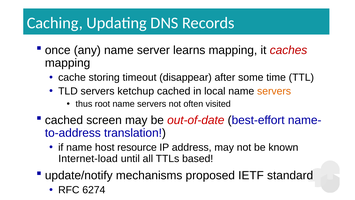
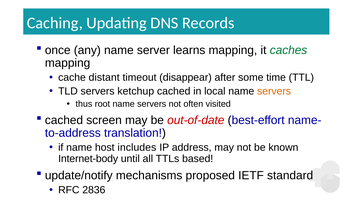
caches colour: red -> green (289, 50)
storing: storing -> distant (104, 77)
resource: resource -> includes (137, 147)
Internet-load: Internet-load -> Internet-body (88, 158)
6274: 6274 -> 2836 (94, 190)
